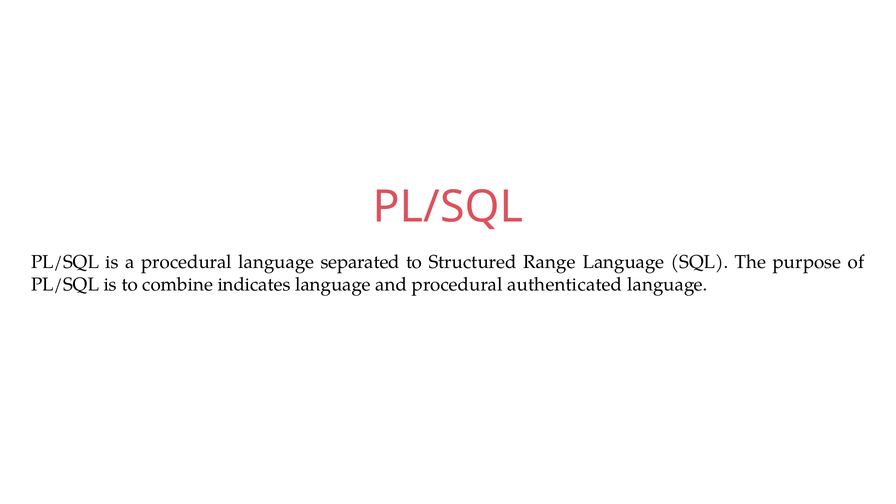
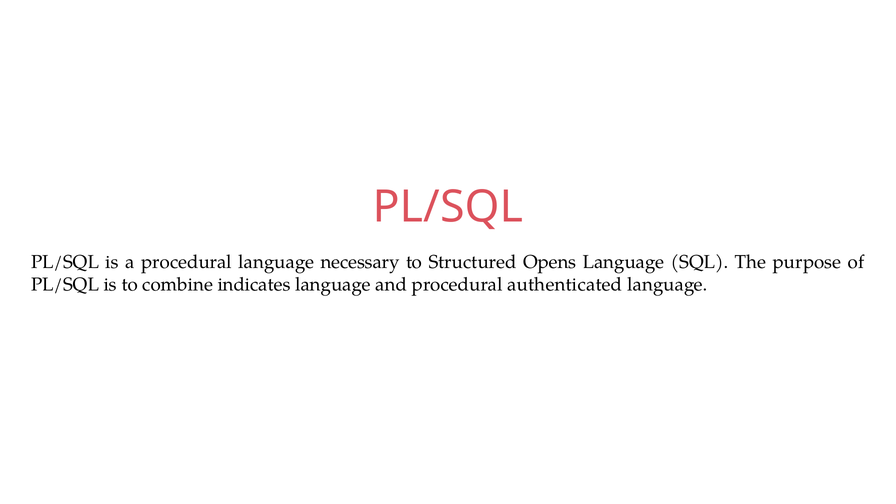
separated: separated -> necessary (360, 262)
Range: Range -> Opens (550, 262)
